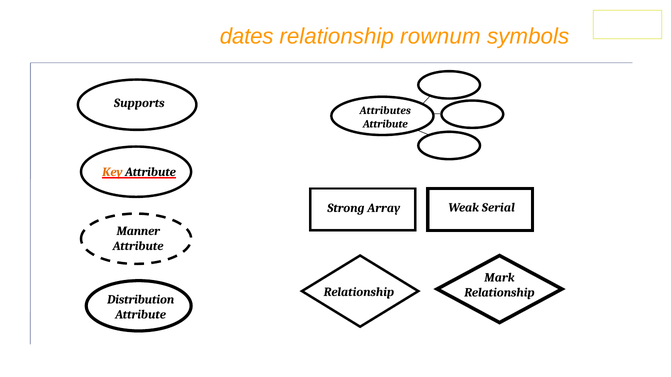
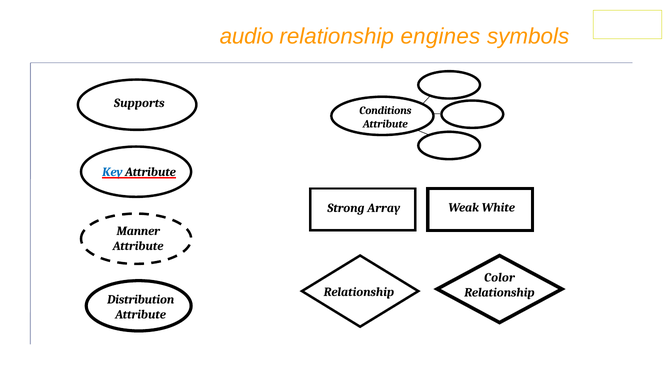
dates: dates -> audio (247, 36)
rownum: rownum -> engines (440, 36)
Attributes: Attributes -> Conditions (385, 111)
Key colour: orange -> blue (112, 173)
Serial: Serial -> White (498, 208)
Mark: Mark -> Color (499, 278)
